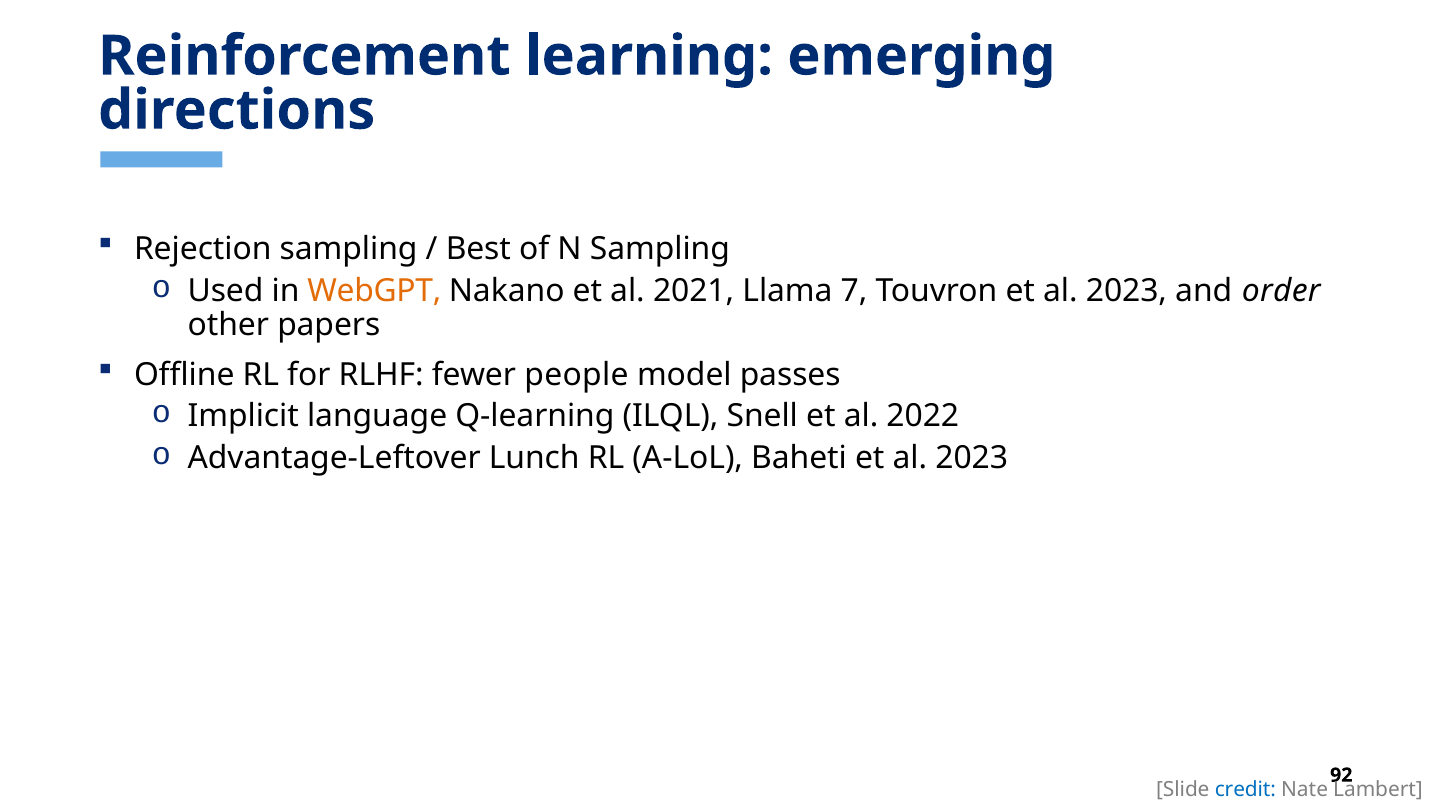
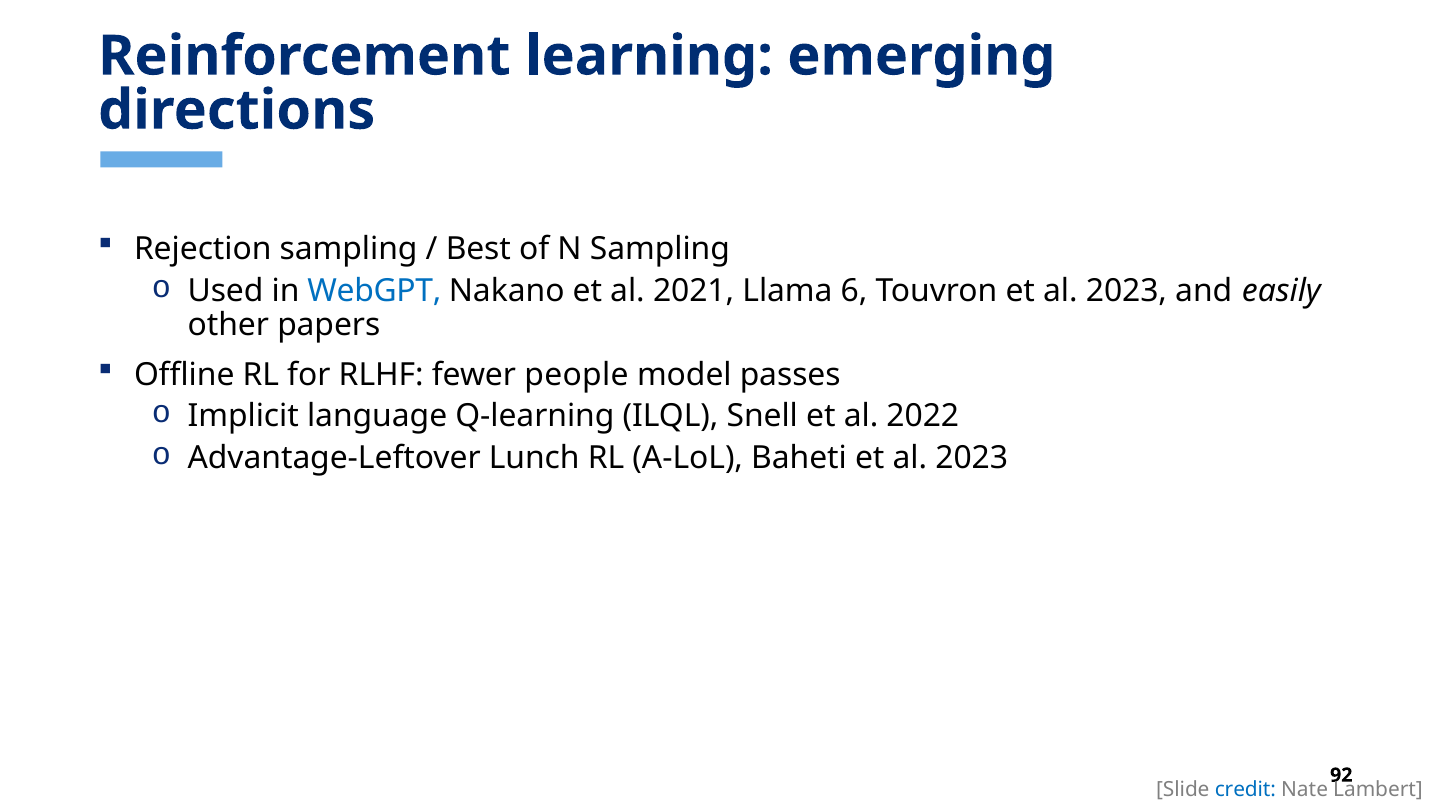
WebGPT colour: orange -> blue (374, 291)
7: 7 -> 6 (854, 291)
order: order -> easily (1281, 291)
